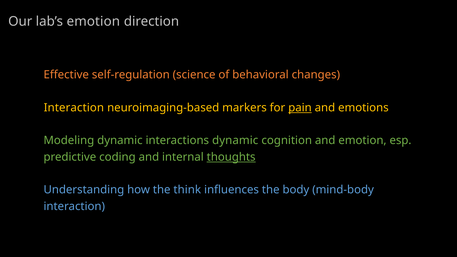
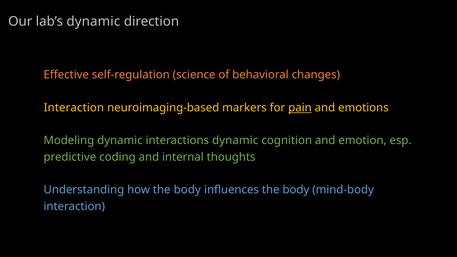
lab’s emotion: emotion -> dynamic (93, 22)
thoughts underline: present -> none (231, 157)
how the think: think -> body (187, 190)
